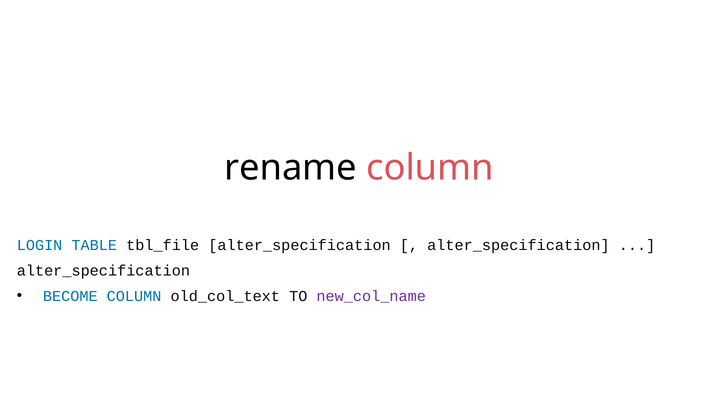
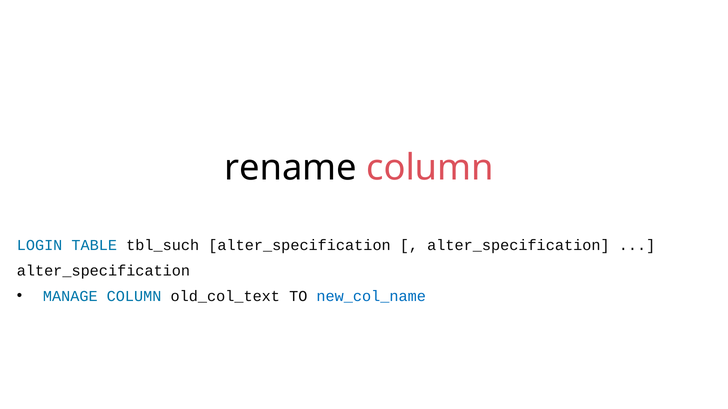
tbl_file: tbl_file -> tbl_such (163, 245)
BECOME: BECOME -> MANAGE (70, 296)
new_col_name colour: purple -> blue (371, 296)
